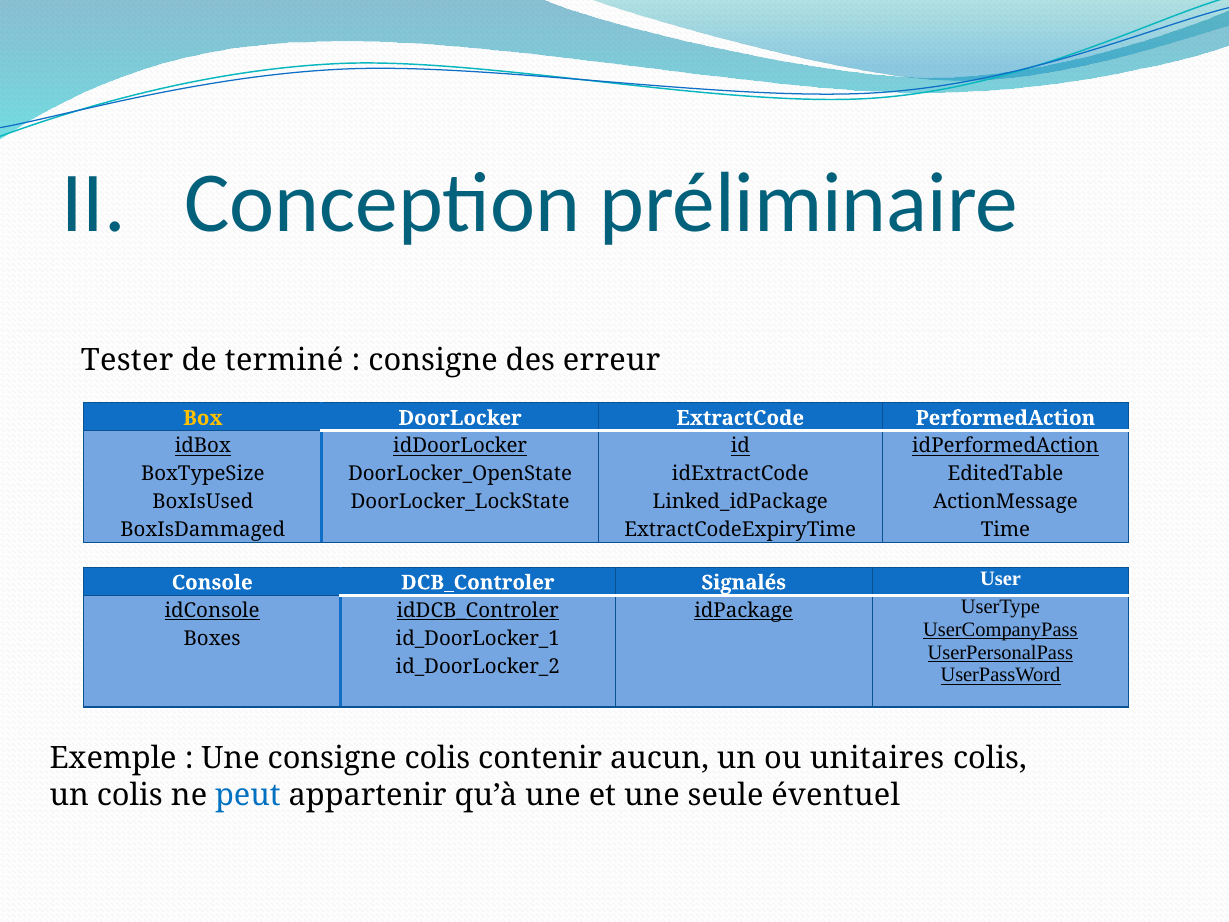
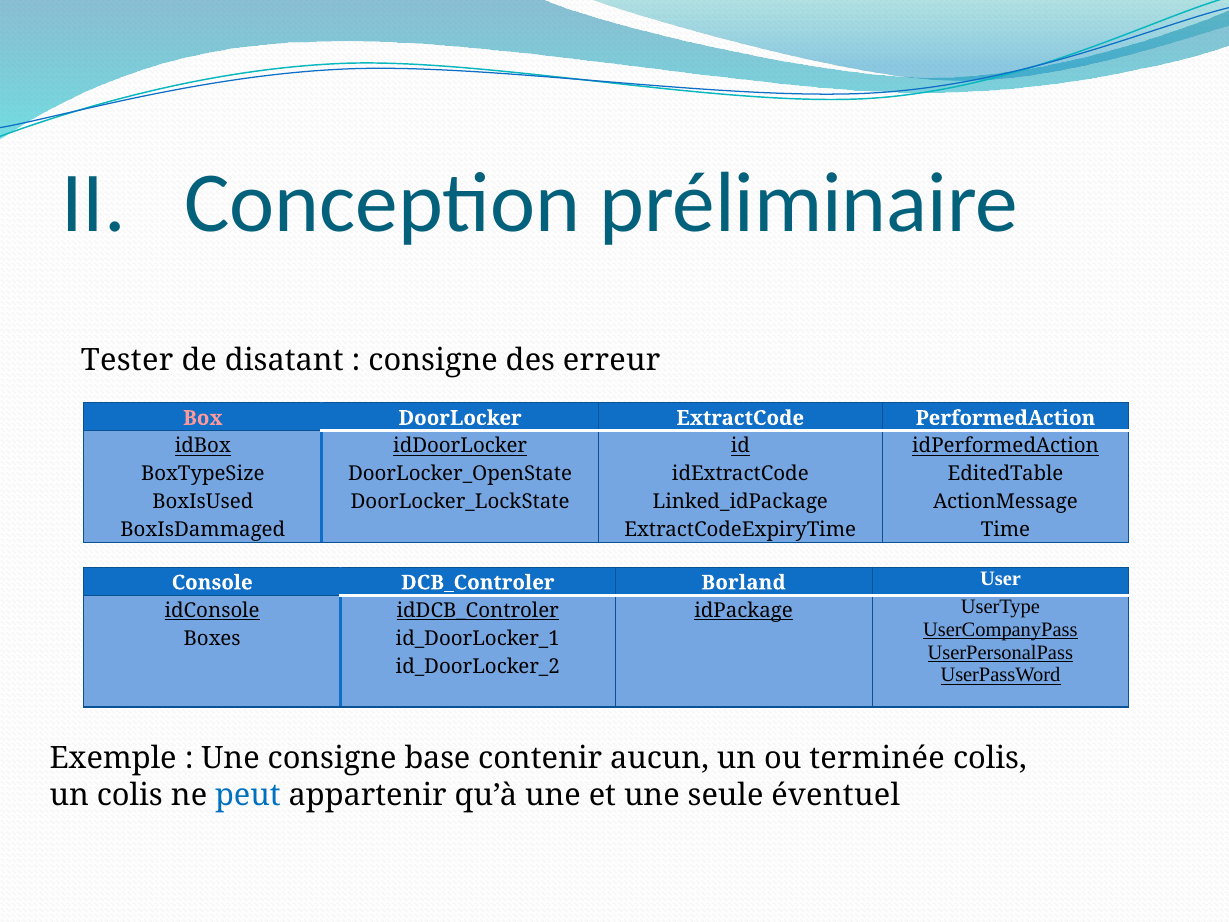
terminé: terminé -> disatant (284, 360)
Box colour: yellow -> pink (203, 418)
Signalés: Signalés -> Borland (744, 582)
consigne colis: colis -> base (437, 758)
unitaires: unitaires -> terminée (877, 758)
